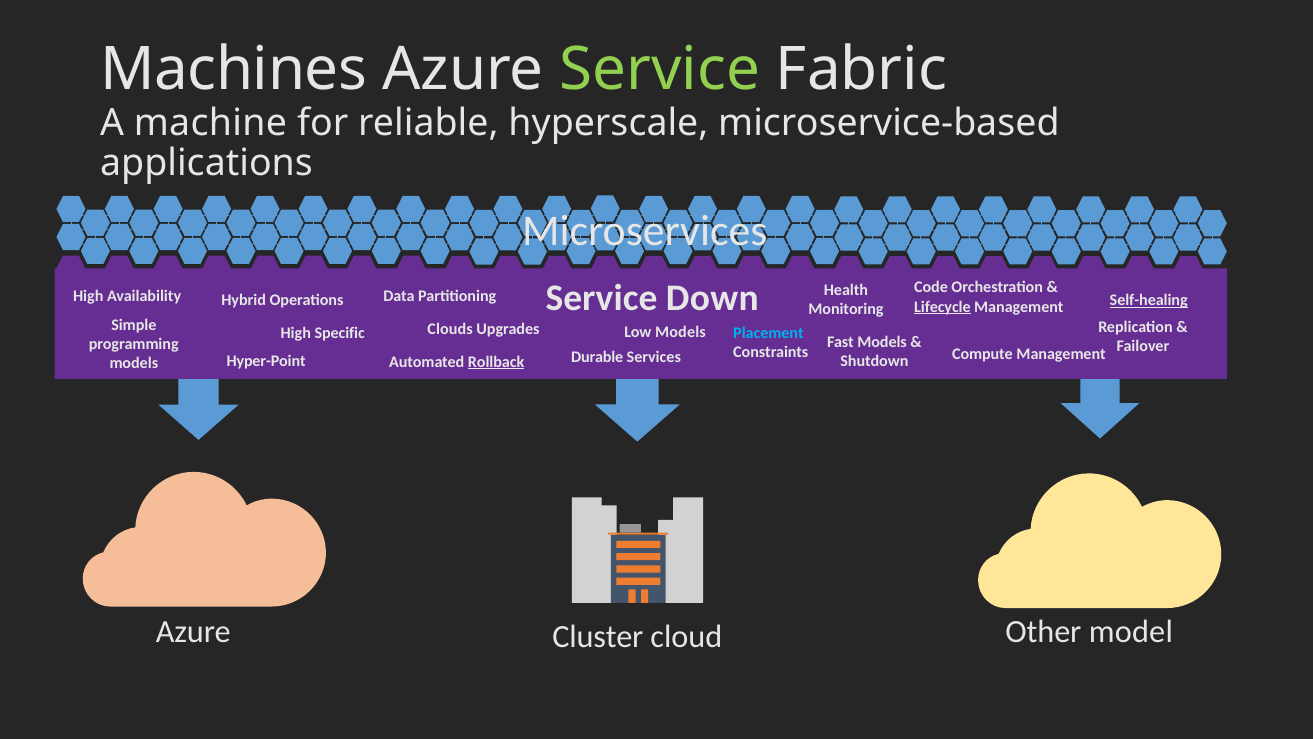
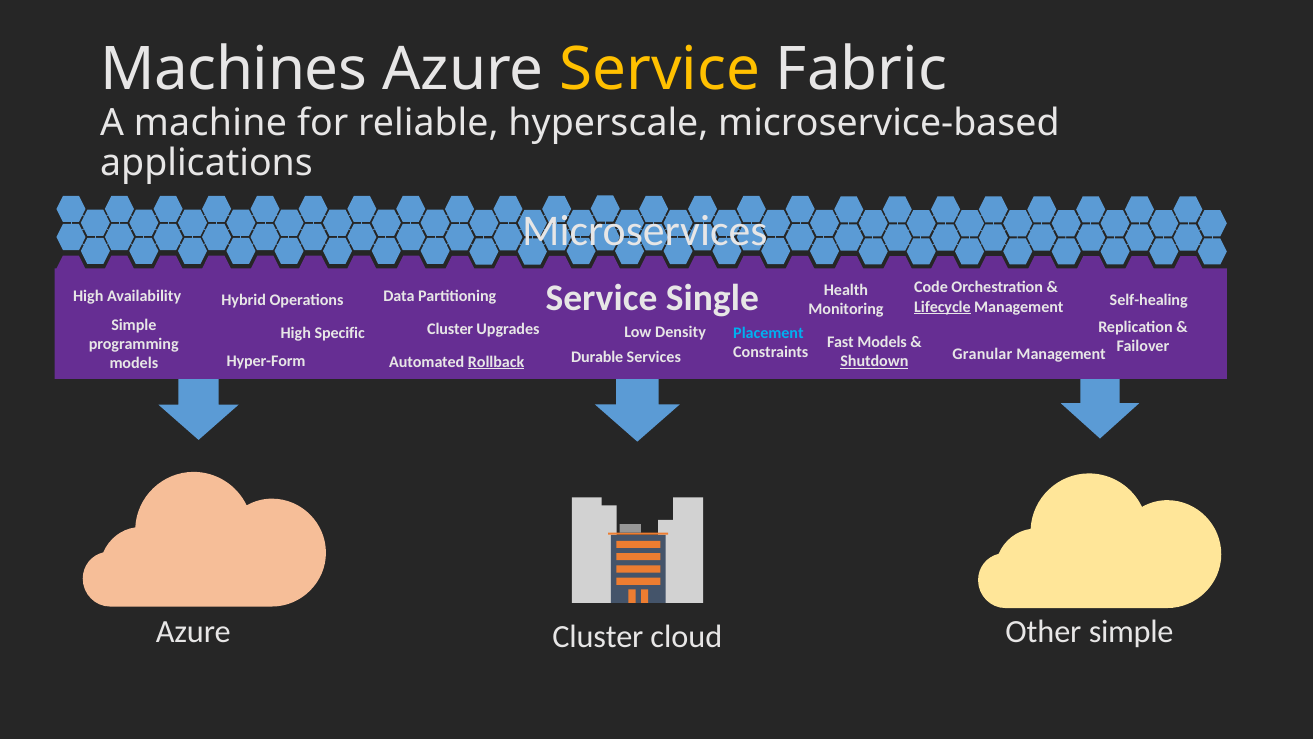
Service colour: light green -> yellow (660, 70)
Down: Down -> Single (712, 298)
Self-healing underline: present -> none (1149, 300)
Clouds: Clouds -> Cluster (450, 329)
Low Models: Models -> Density (681, 332)
Compute: Compute -> Granular (982, 354)
Hyper-Point: Hyper-Point -> Hyper-Form (266, 361)
Shutdown underline: none -> present (874, 361)
Other model: model -> simple (1131, 632)
